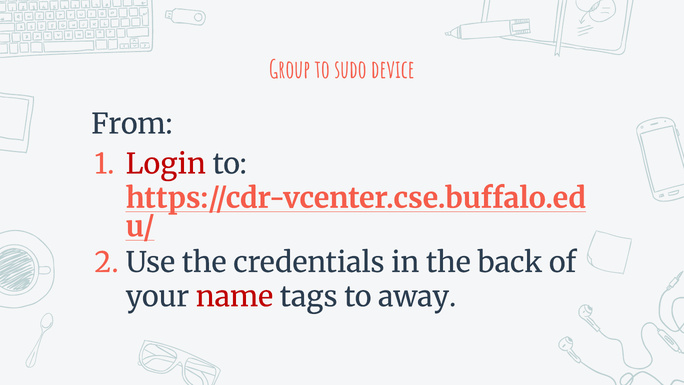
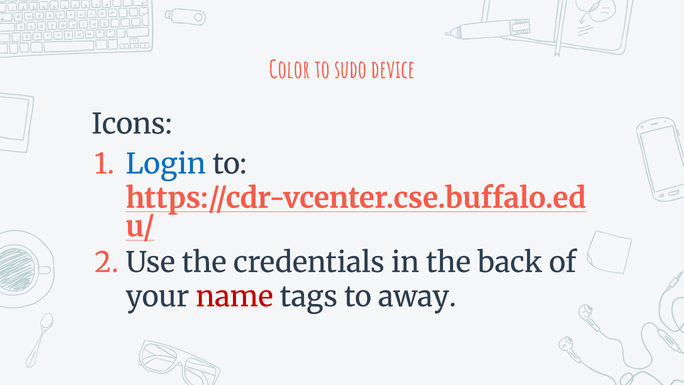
Group: Group -> Color (290, 70)
From: From -> Icons (132, 124)
Login colour: red -> blue (166, 164)
